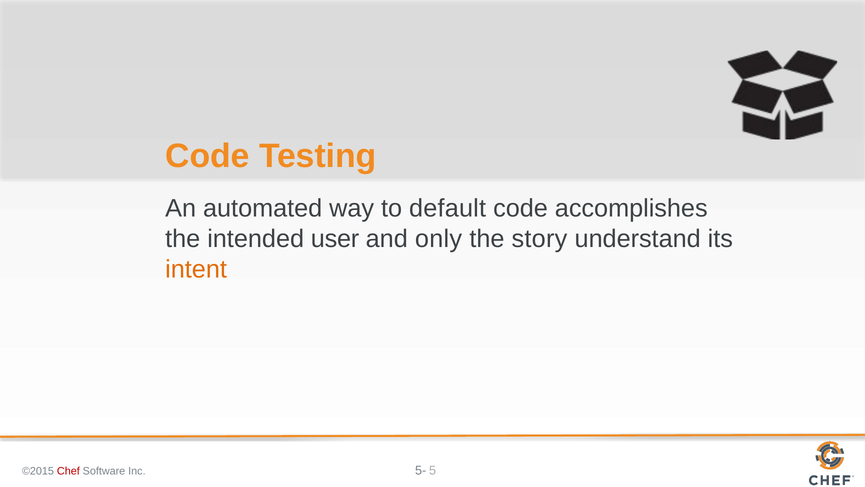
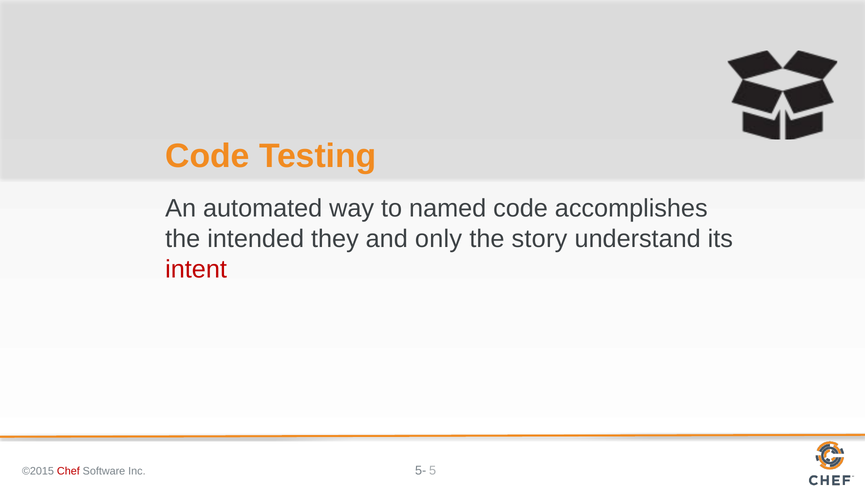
default: default -> named (448, 208)
user: user -> they (335, 239)
intent colour: orange -> red (196, 269)
